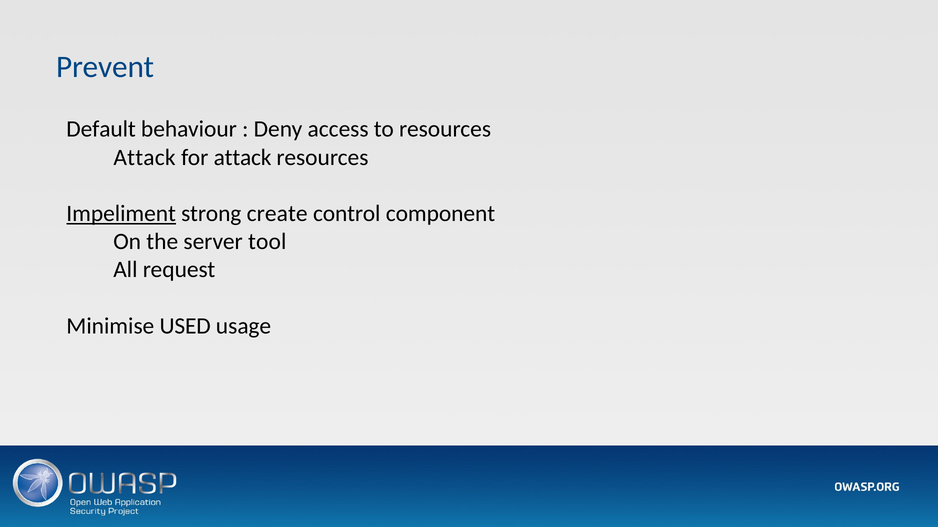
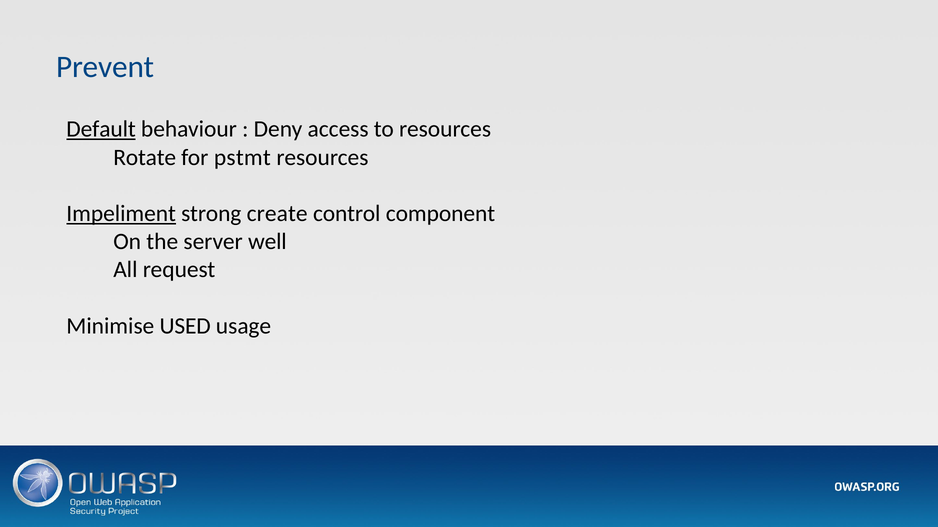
Default underline: none -> present (101, 129)
Attack: Attack -> Rotate (145, 157)
for attack: attack -> pstmt (242, 157)
tool: tool -> well (267, 242)
